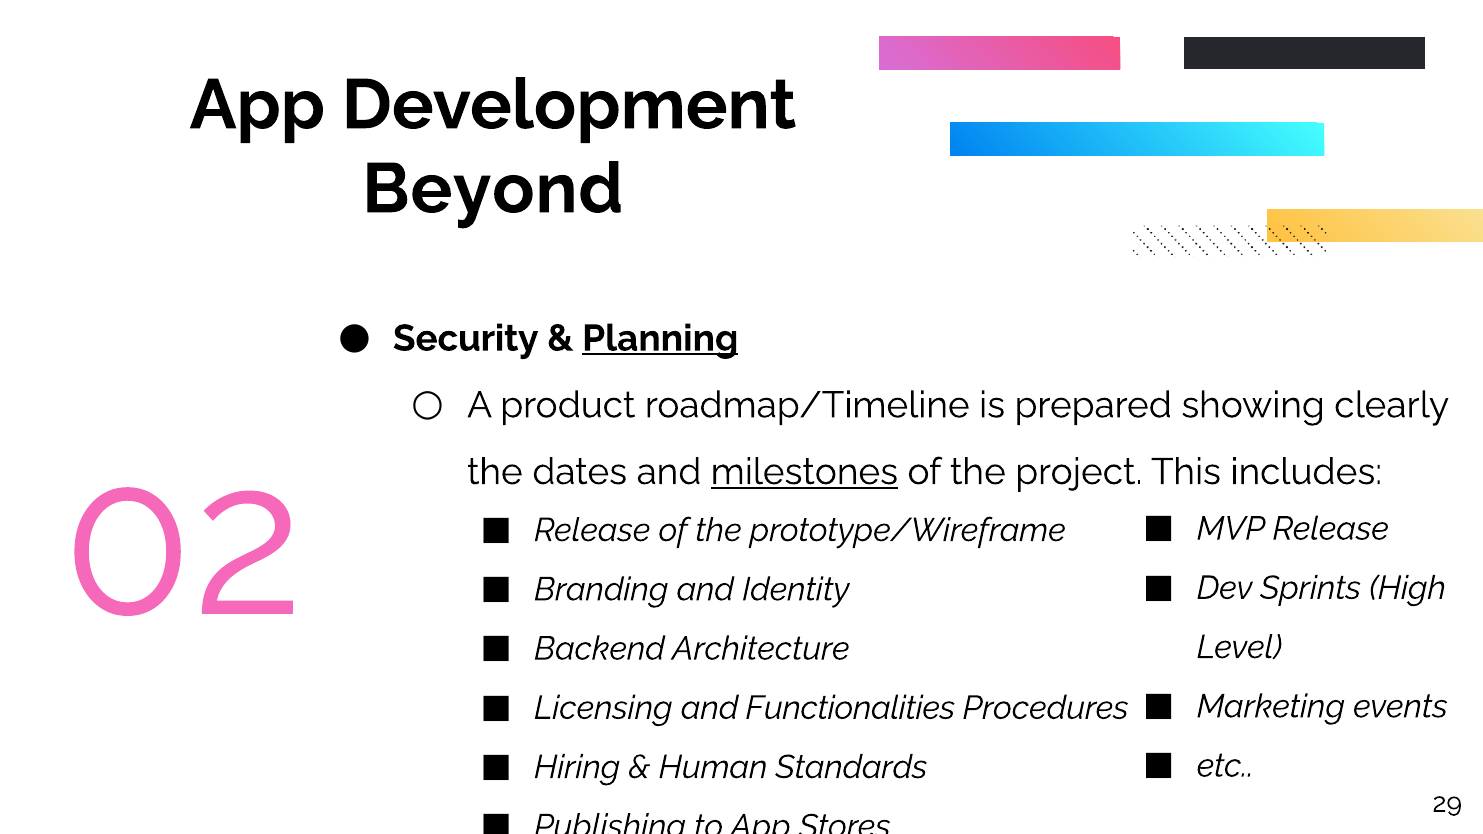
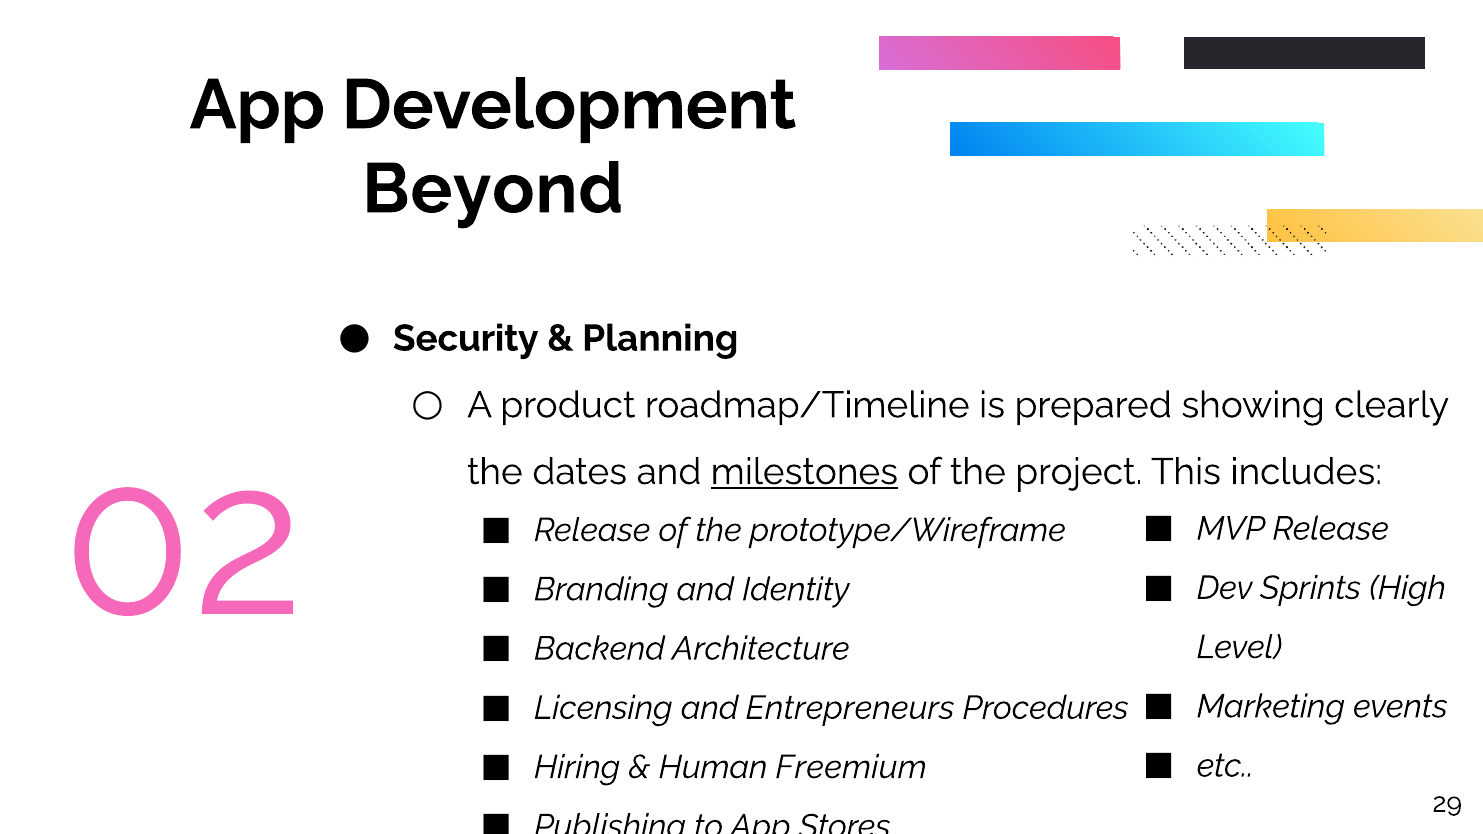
Planning underline: present -> none (660, 338)
Functionalities: Functionalities -> Entrepreneurs (850, 708)
Standards: Standards -> Freemium (851, 767)
